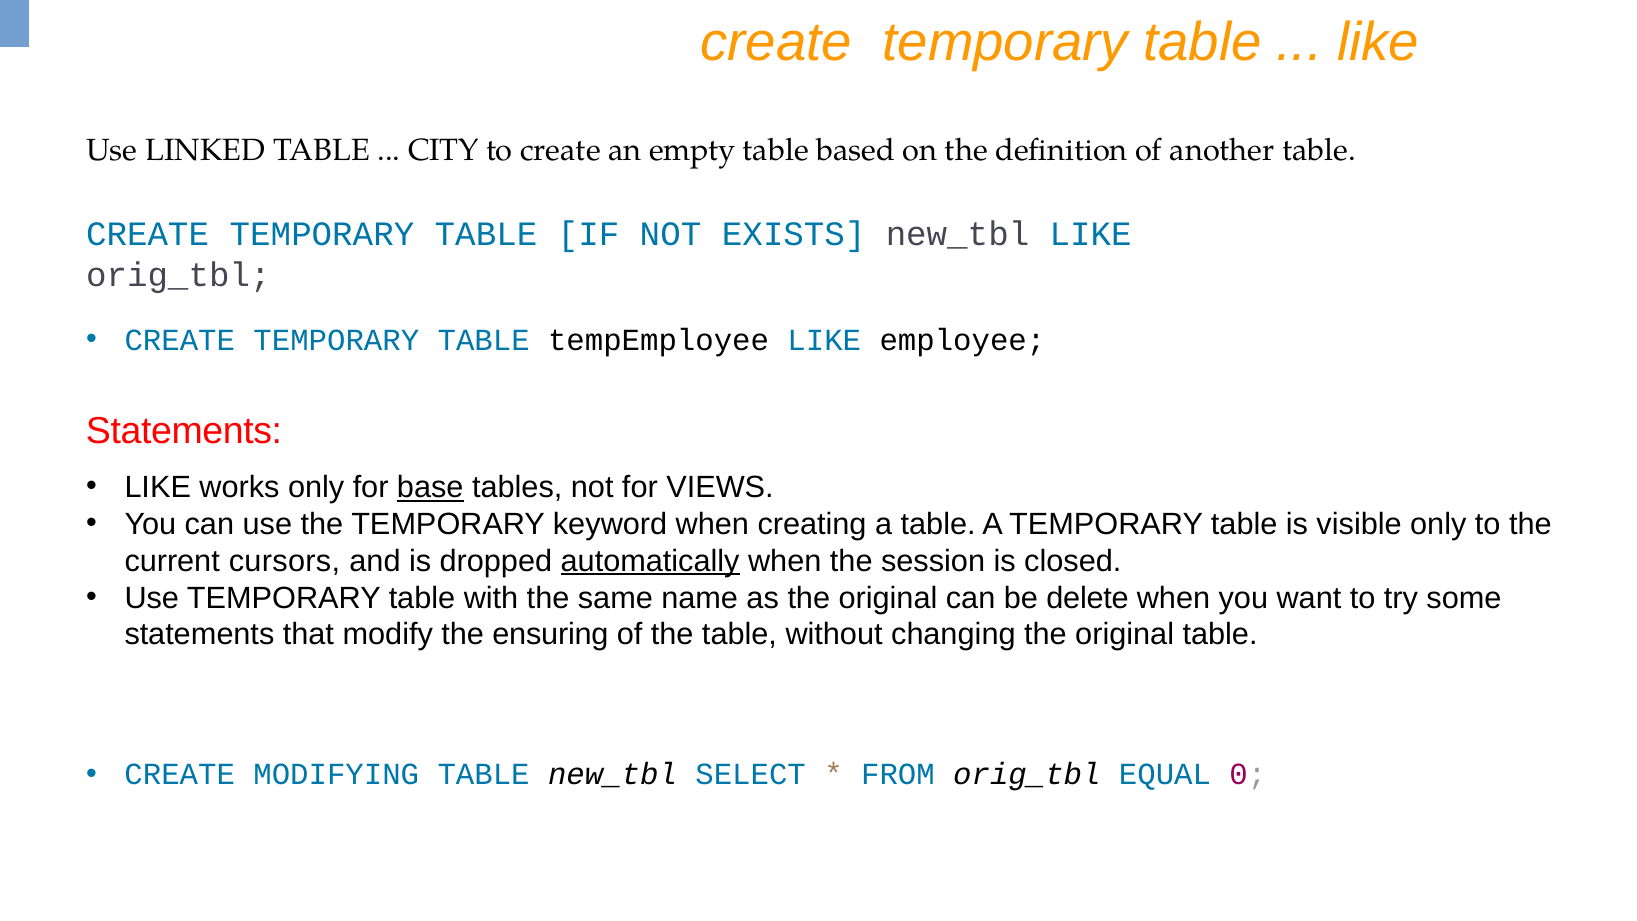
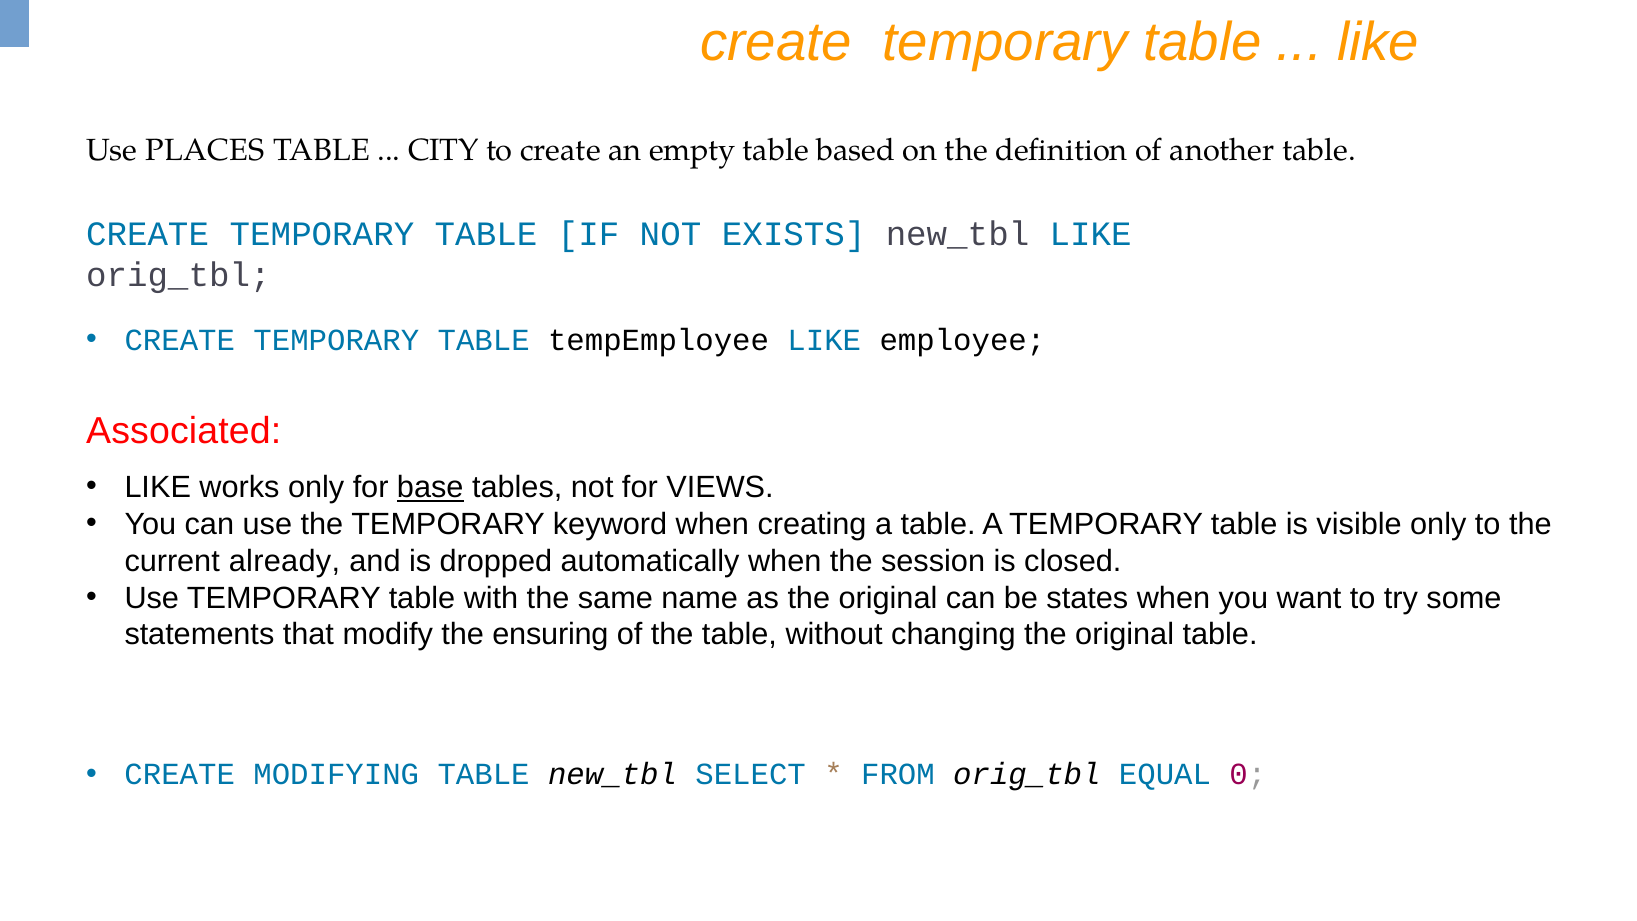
LINKED: LINKED -> PLACES (205, 150)
Statements: Statements -> Associated (184, 431)
cursors: cursors -> already (284, 561)
automatically underline: present -> none (650, 561)
delete: delete -> states (1087, 598)
